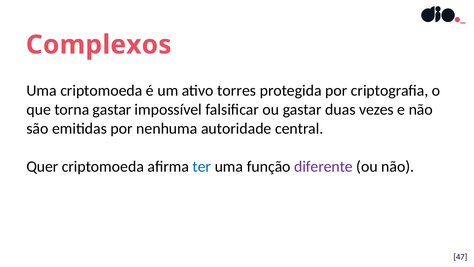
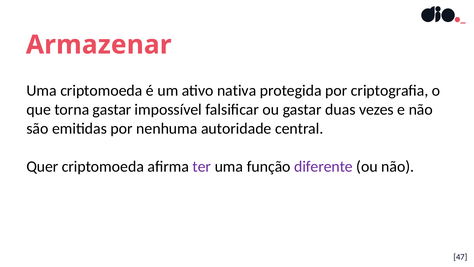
Complexos: Complexos -> Armazenar (99, 45)
torres: torres -> nativa (237, 91)
ter colour: blue -> purple (202, 166)
